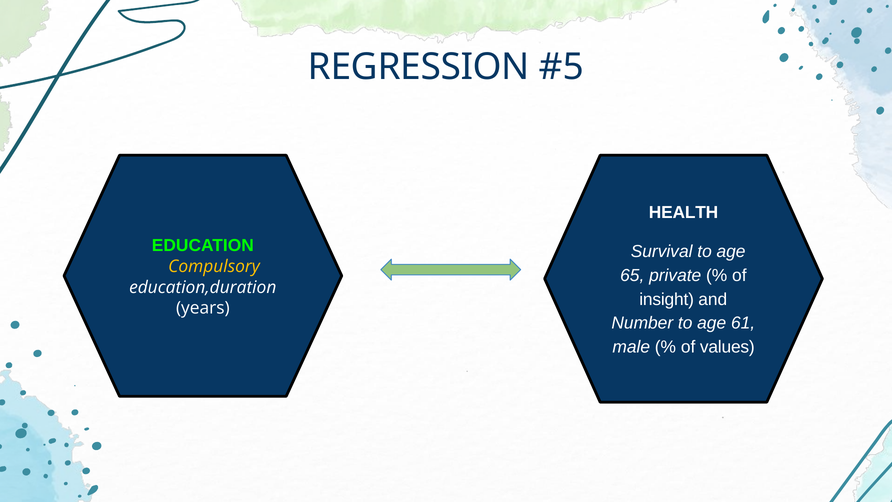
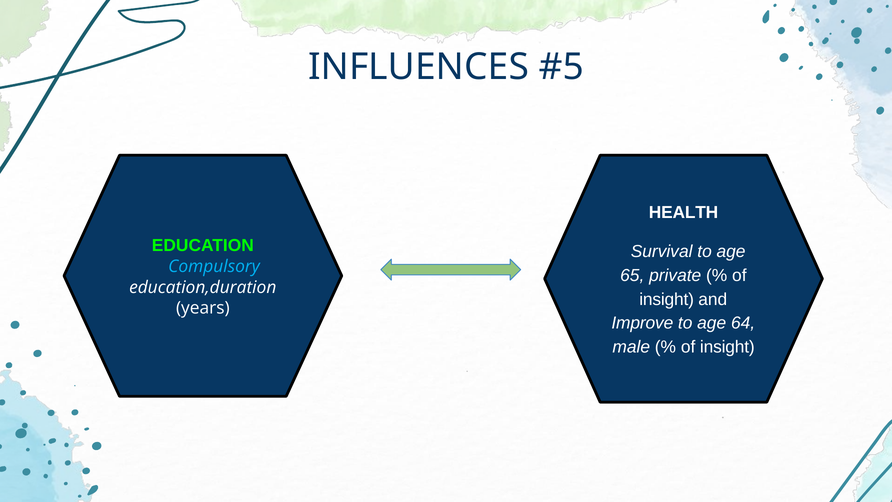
REGRESSION: REGRESSION -> INFLUENCES (419, 67)
Compulsory colour: yellow -> light blue (214, 266)
Number: Number -> Improve (642, 323)
61: 61 -> 64 (743, 323)
values: values -> insight (727, 347)
